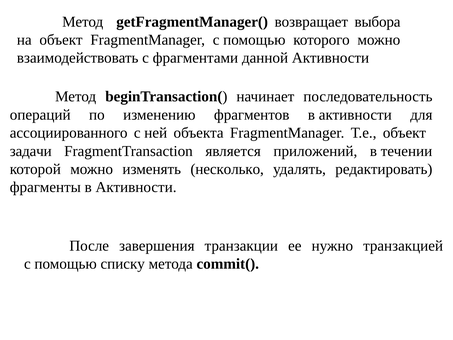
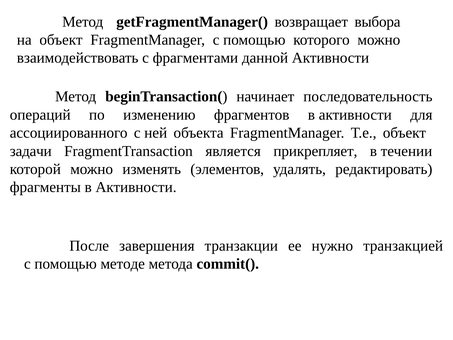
приложений: приложений -> прикрепляет (315, 151)
несколько: несколько -> элементов (227, 169)
списку: списку -> методе (123, 264)
